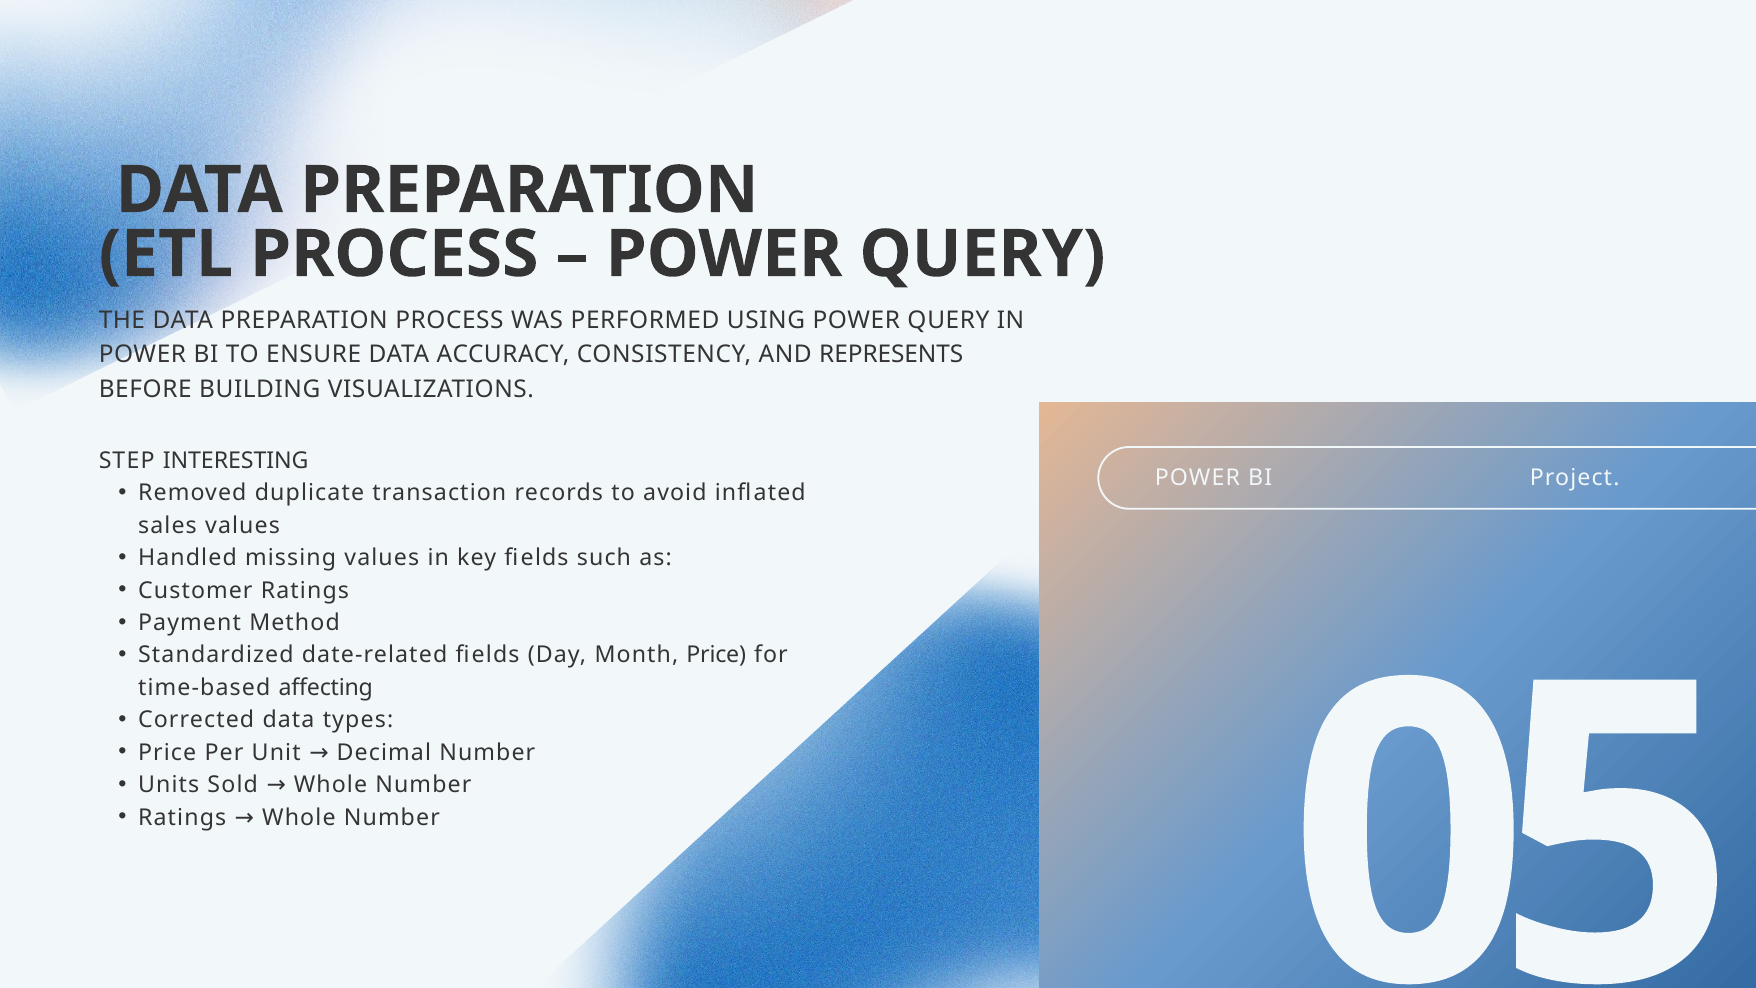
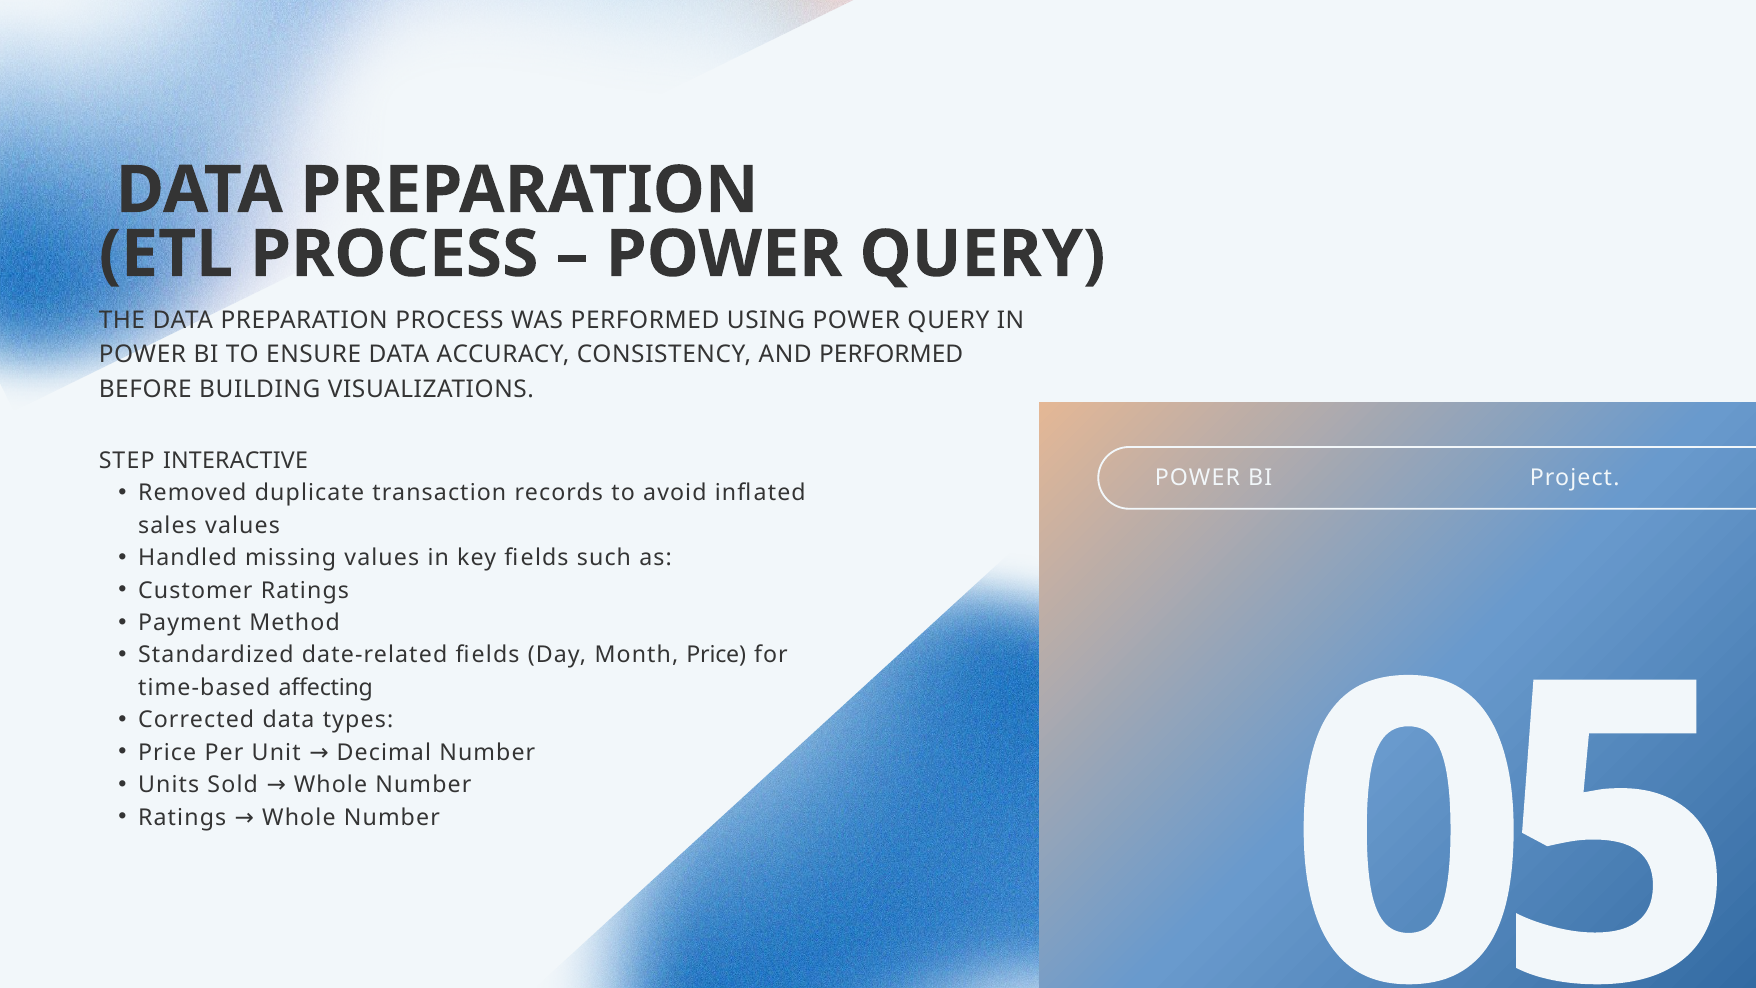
AND REPRESENTS: REPRESENTS -> PERFORMED (891, 355)
INTERESTING: INTERESTING -> INTERACTIVE (236, 461)
